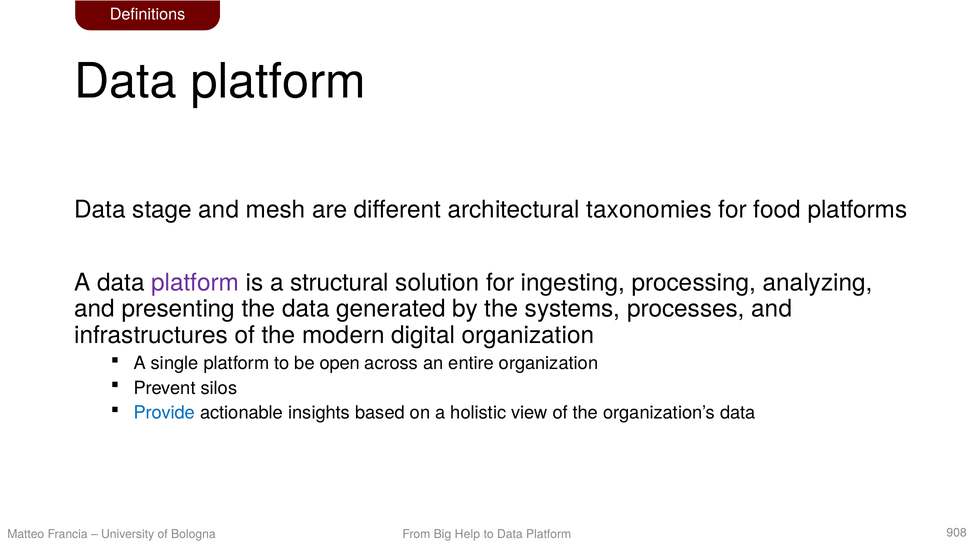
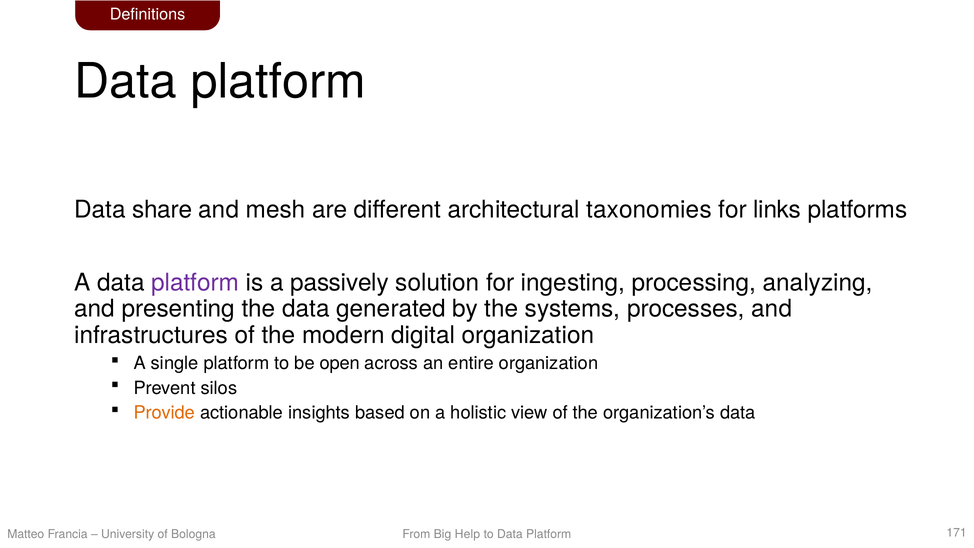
stage: stage -> share (162, 210)
food: food -> links (777, 210)
structural: structural -> passively (340, 282)
Provide colour: blue -> orange (164, 413)
908: 908 -> 171 (957, 533)
